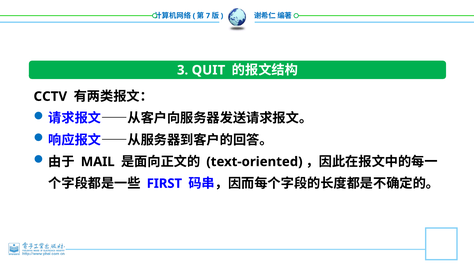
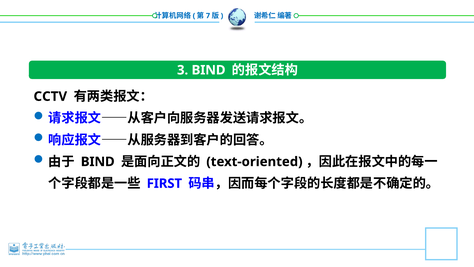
3 QUIT: QUIT -> BIND (209, 70)
MAIL: MAIL -> BIND (98, 162)
